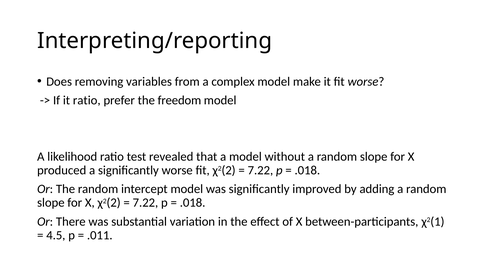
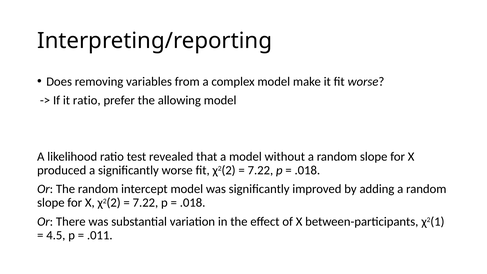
freedom: freedom -> allowing (179, 100)
